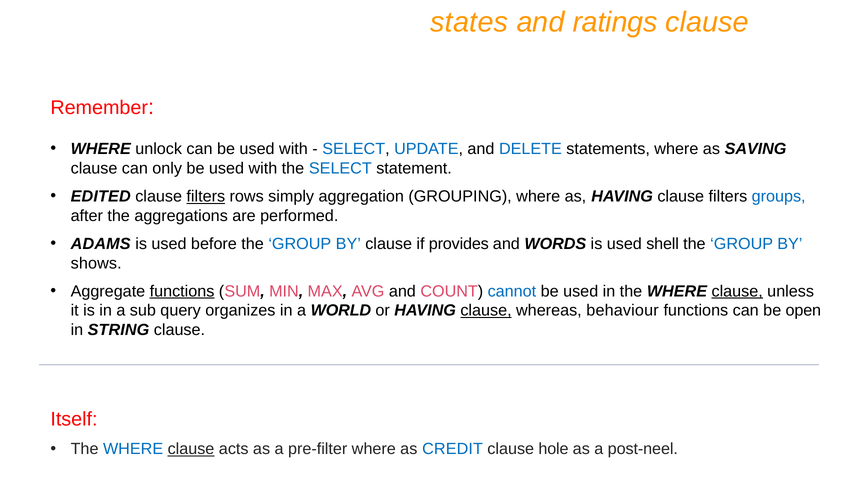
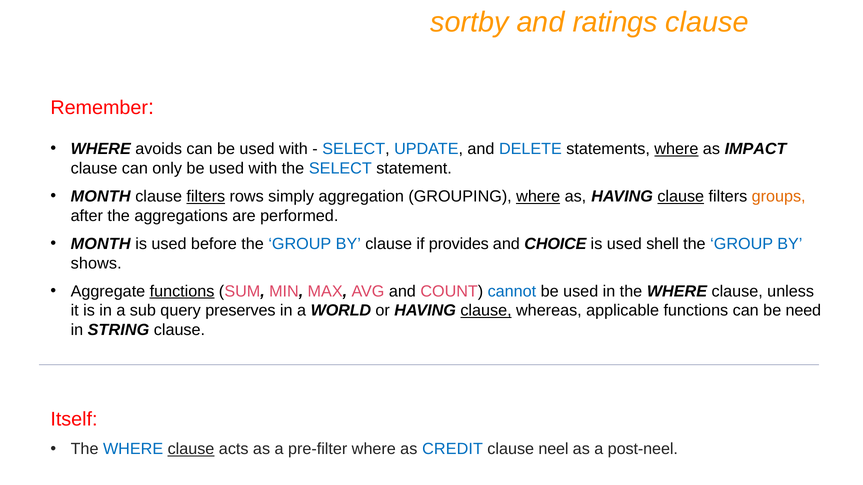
states: states -> sortby (469, 22)
unlock: unlock -> avoids (159, 149)
where underline: none -> present (676, 149)
SAVING: SAVING -> IMPACT (756, 149)
EDITED: EDITED -> MONTH (101, 197)
where underline: none -> present (538, 197)
clause underline: none -> present (681, 197)
groups colour: blue -> orange (779, 197)
ADAMS: ADAMS -> MONTH (101, 244)
WORDS: WORDS -> CHOICE (555, 244)
clause underline: present -> none (737, 291)
organizes: organizes -> preserves (240, 311)
behaviour: behaviour -> applicable (623, 311)
open: open -> need (803, 311)
hole: hole -> neel (554, 449)
